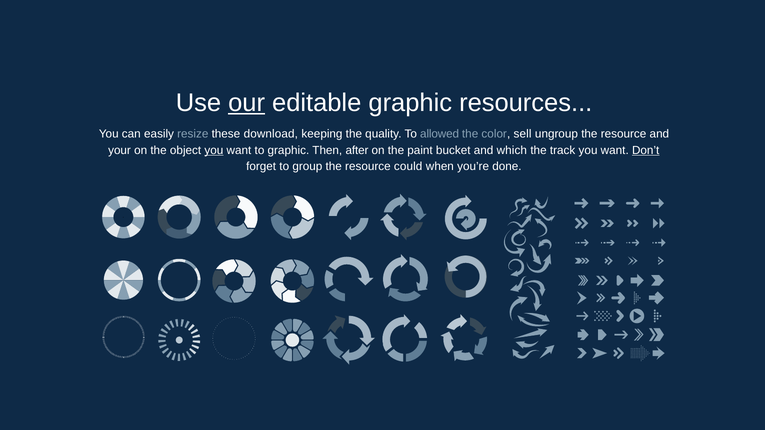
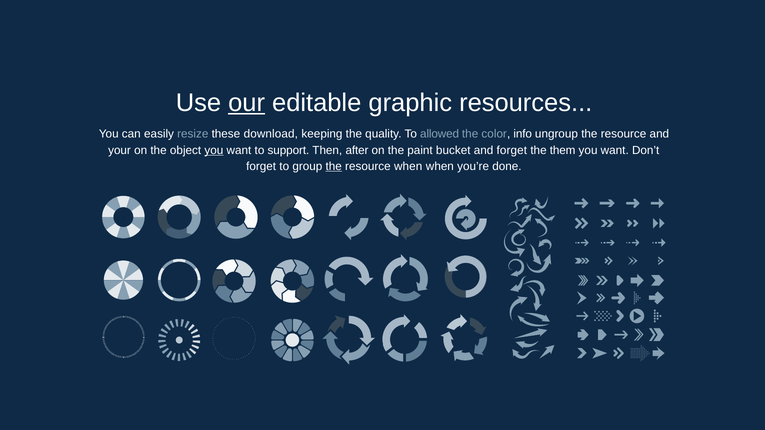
sell: sell -> info (523, 134)
to graphic: graphic -> support (288, 150)
and which: which -> forget (512, 150)
track: track -> them (563, 150)
Don’t underline: present -> none (646, 150)
the underline: none -> present (334, 166)
resource could: could -> when (408, 166)
